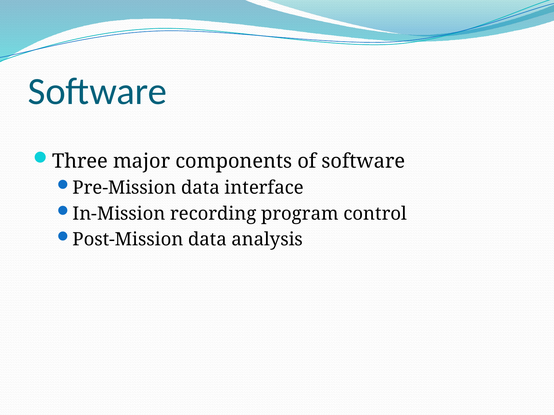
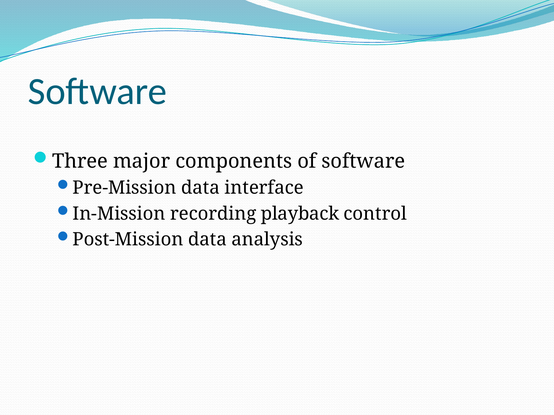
program: program -> playback (300, 214)
